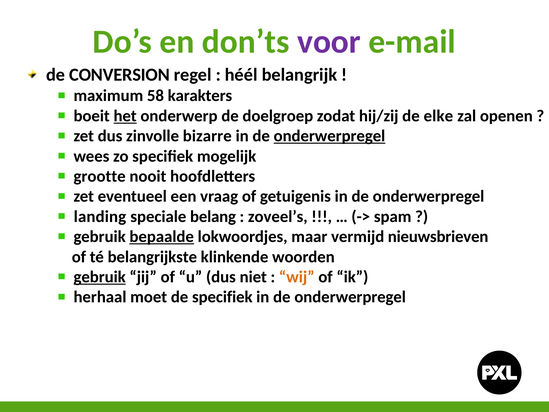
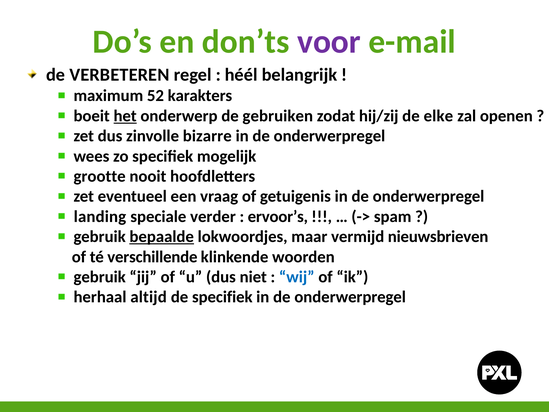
CONVERSION: CONVERSION -> VERBETEREN (119, 75)
58: 58 -> 52 (155, 96)
doelgroep: doelgroep -> gebruiken (278, 116)
onderwerpregel underline: present -> none (329, 136)
belang: belang -> verder (213, 216)
zoveel’s: zoveel’s -> ervoor’s (278, 216)
belangrijkste: belangrijkste -> verschillende (152, 257)
gebruik underline: present -> none (100, 277)
wij colour: orange -> blue (297, 277)
moet: moet -> altijd (149, 297)
